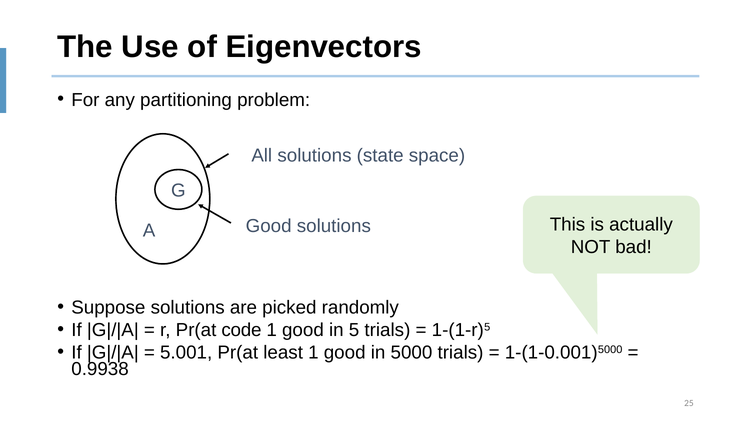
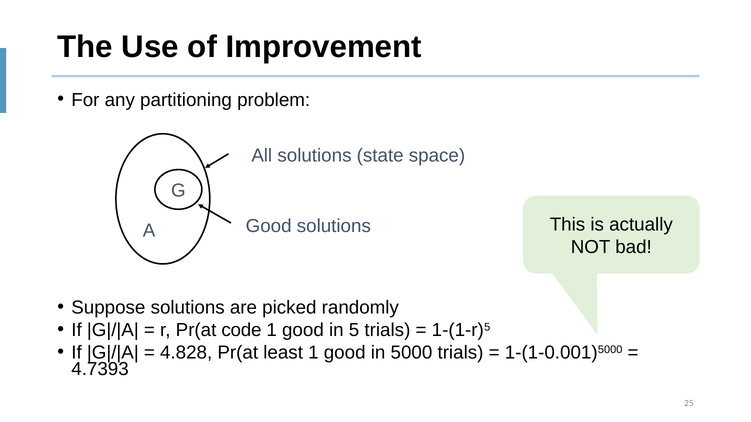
Eigenvectors: Eigenvectors -> Improvement (324, 47)
5.001: 5.001 -> 4.828 (186, 353)
0.9938: 0.9938 -> 4.7393 (100, 369)
